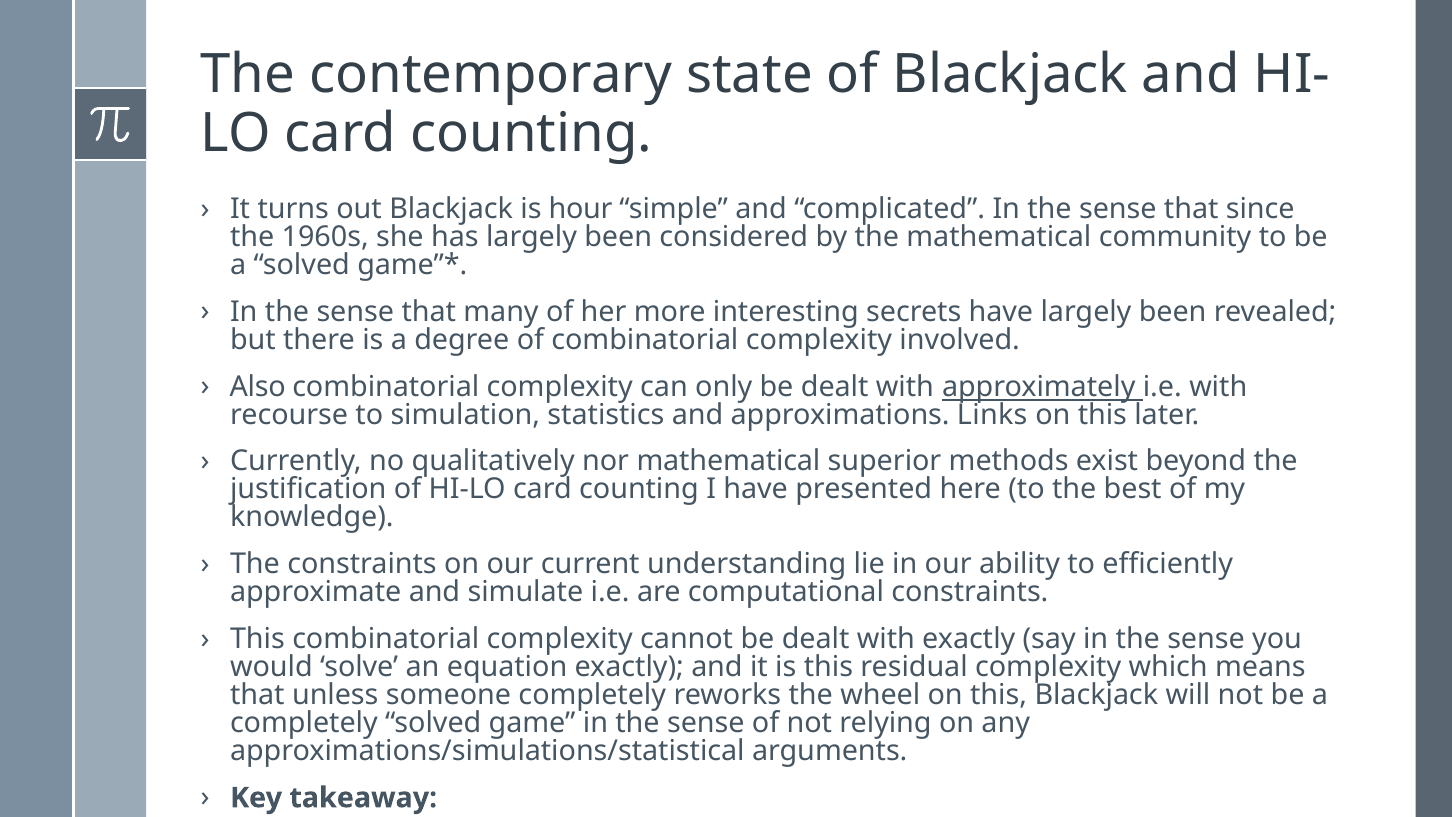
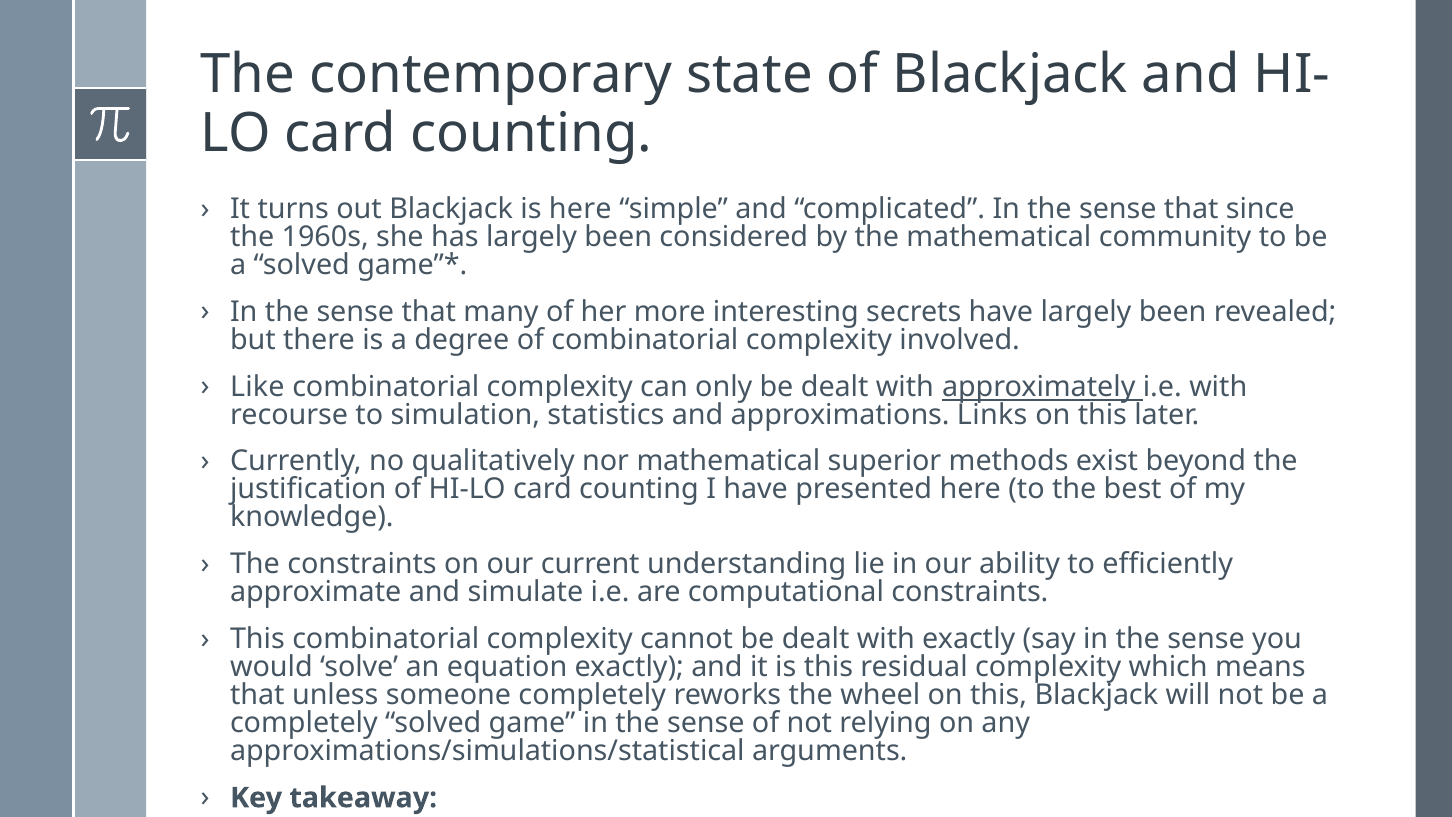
is hour: hour -> here (580, 209)
Also: Also -> Like (257, 387)
